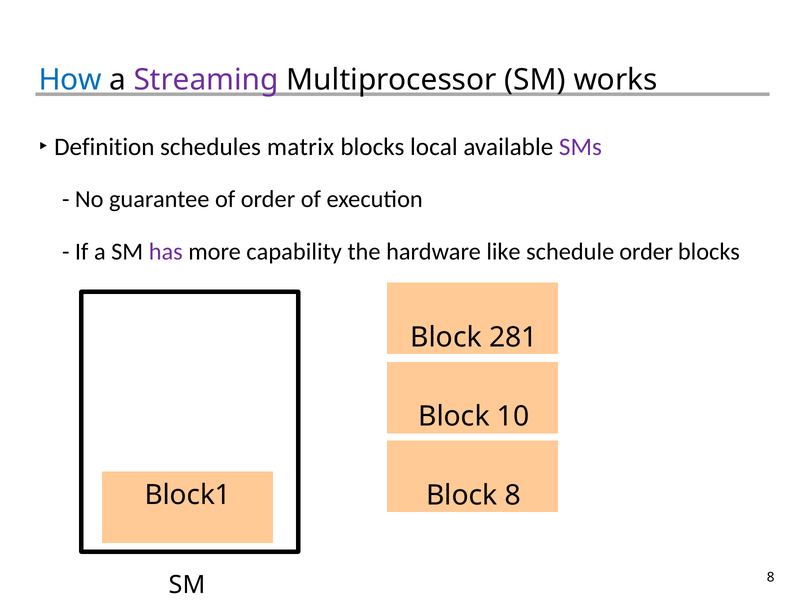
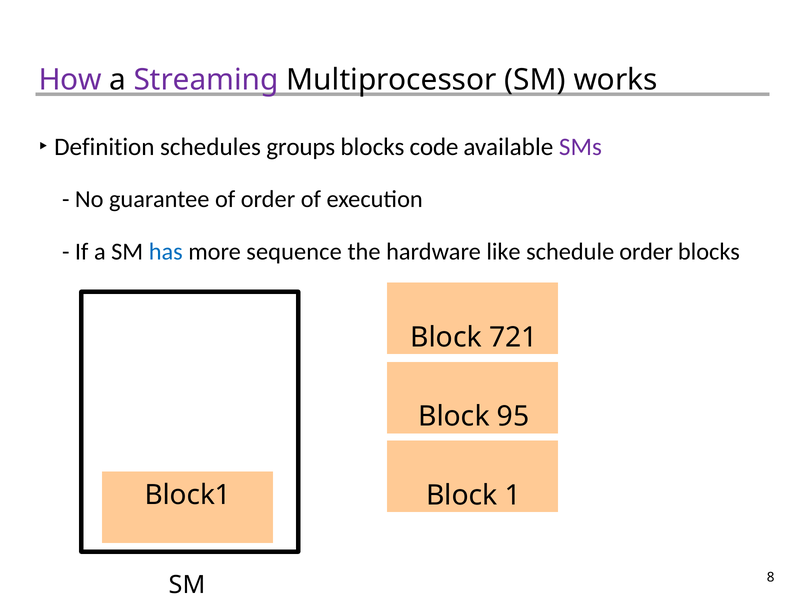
How colour: blue -> purple (70, 80)
matrix: matrix -> groups (301, 147)
local: local -> code (434, 147)
has colour: purple -> blue (166, 252)
capability: capability -> sequence (294, 252)
281: 281 -> 721 (513, 338)
10: 10 -> 95 (513, 417)
Block 8: 8 -> 1 (513, 496)
